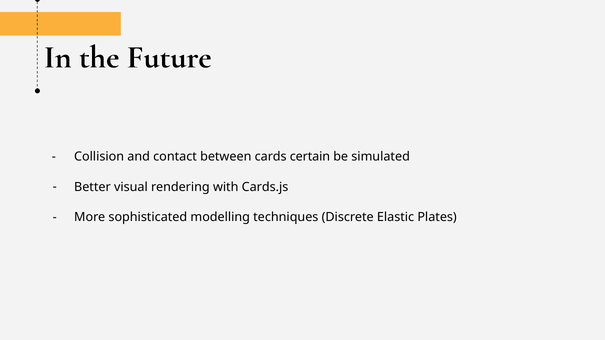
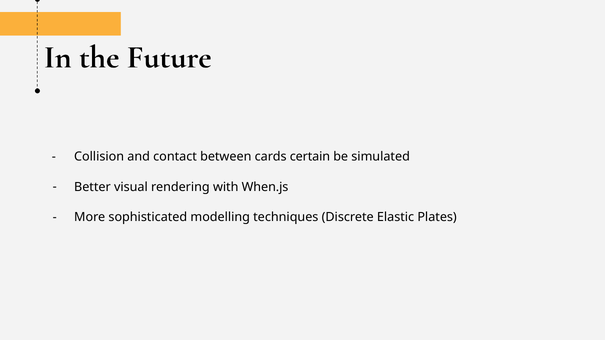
Cards.js: Cards.js -> When.js (265, 187)
